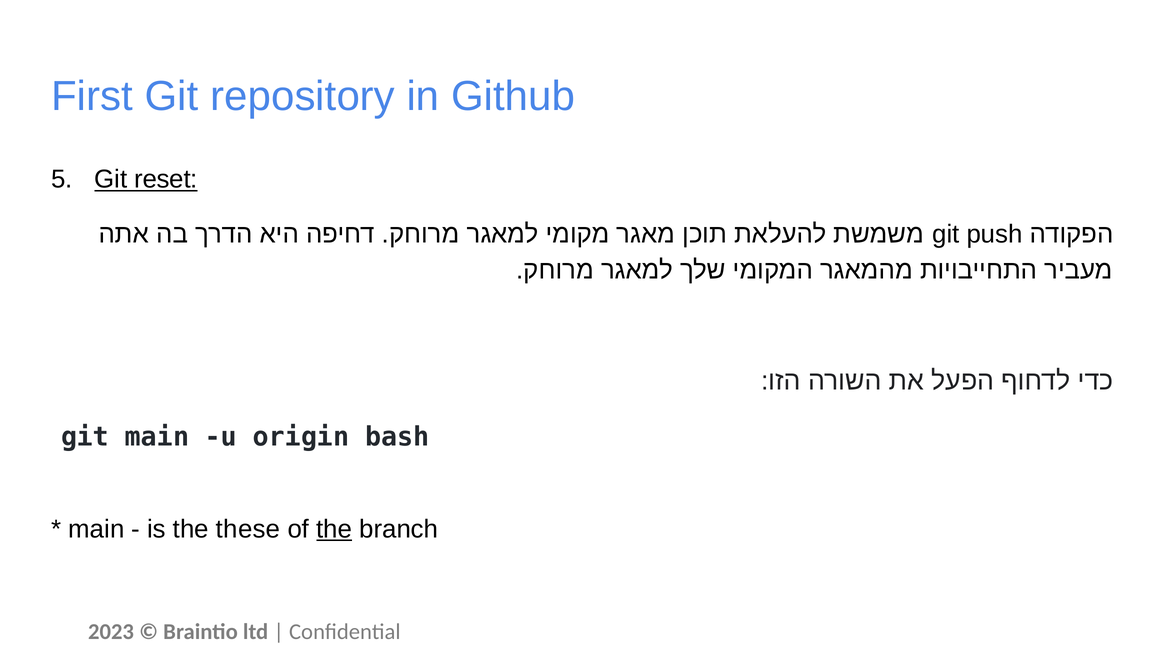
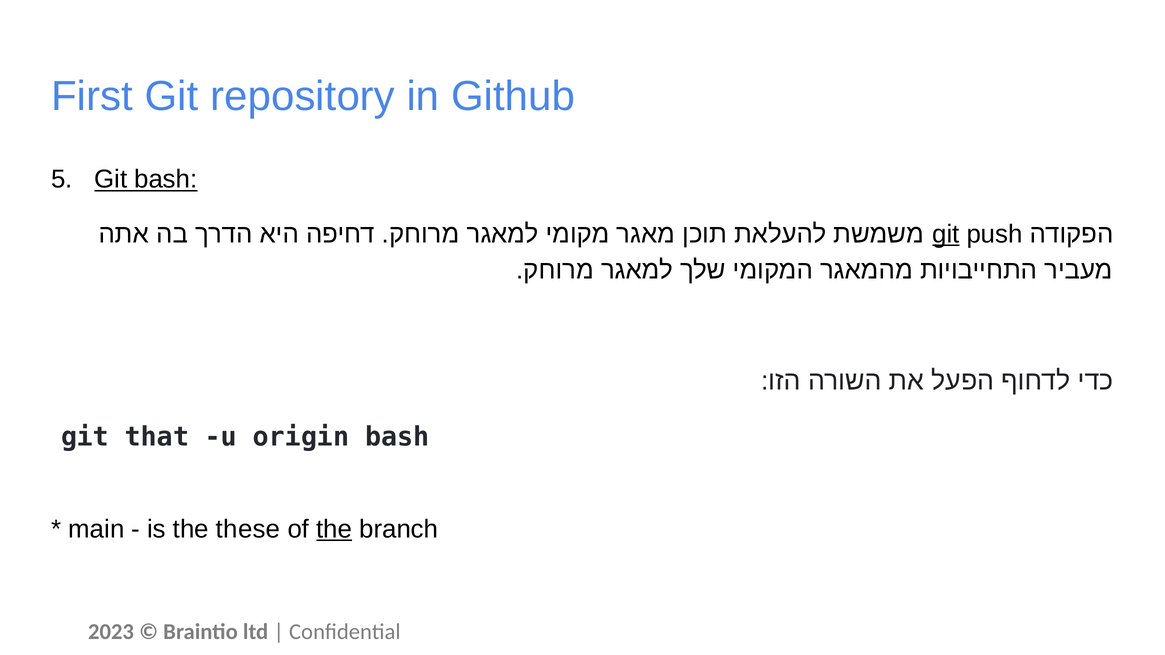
Git reset: reset -> bash (166, 179)
git underline: none -> present (946, 234)
git main: main -> that (157, 437)
